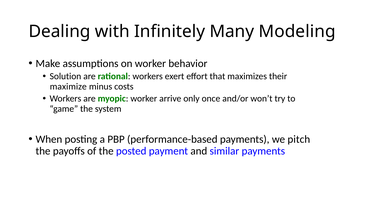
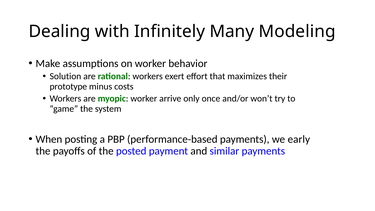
maximize: maximize -> prototype (68, 86)
pitch: pitch -> early (299, 139)
